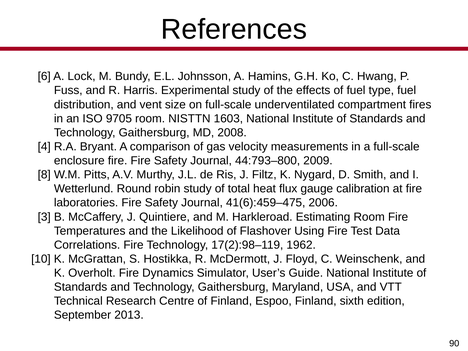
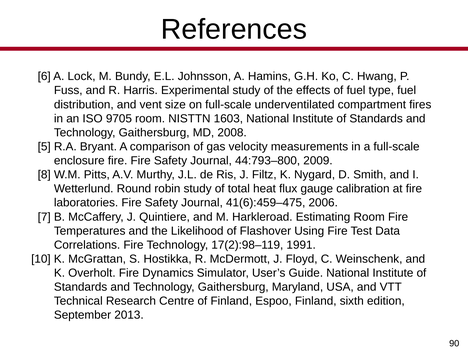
4: 4 -> 5 (44, 147)
3: 3 -> 7 (44, 217)
1962: 1962 -> 1991 (301, 245)
